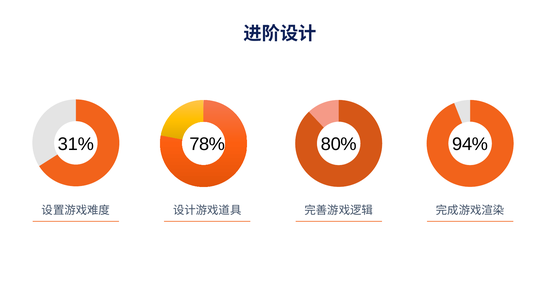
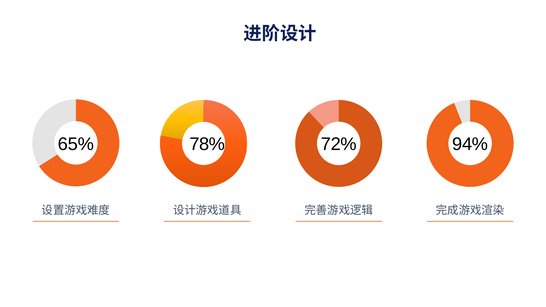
31%: 31% -> 65% (76, 144)
80%: 80% -> 72% (339, 144)
